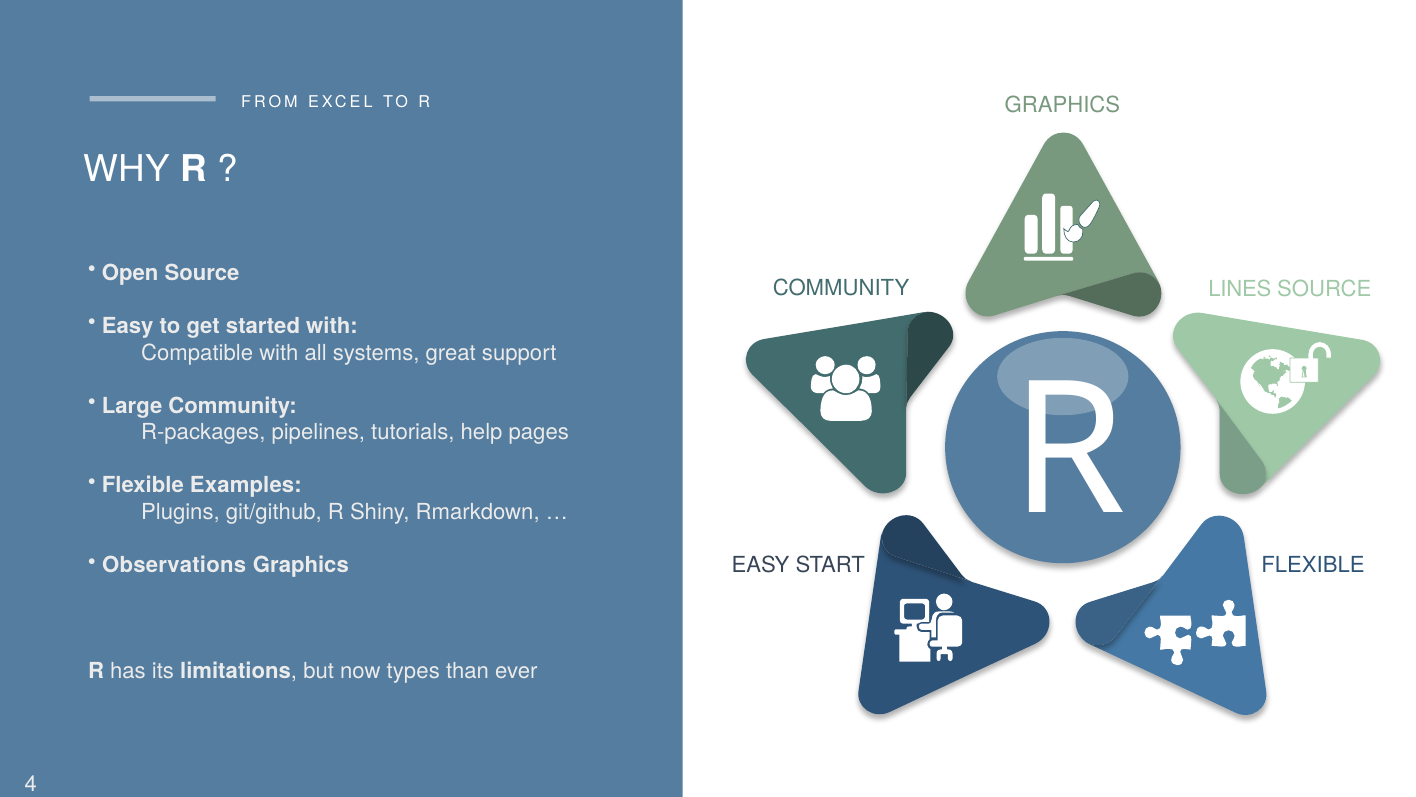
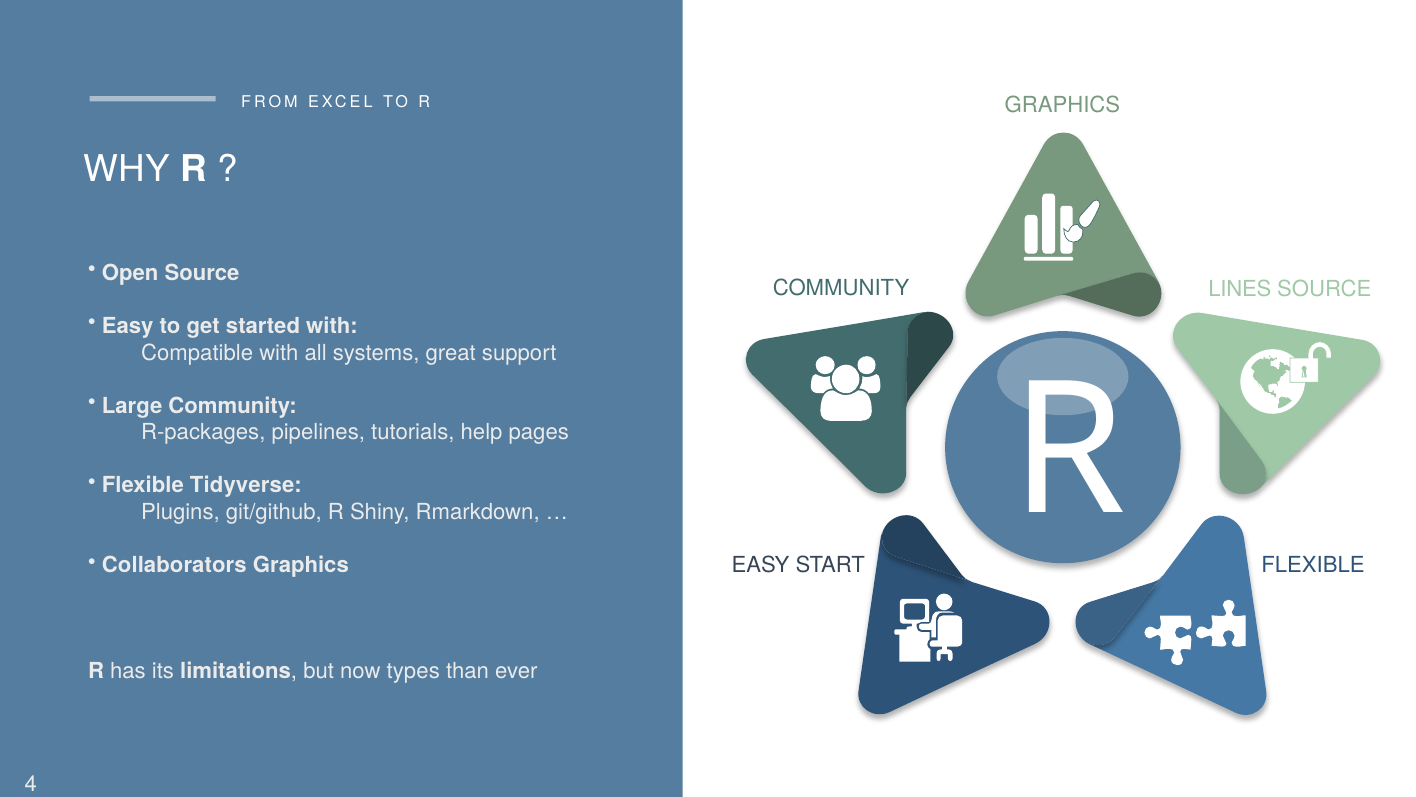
Examples: Examples -> Tidyverse (246, 486)
Observations: Observations -> Collaborators (174, 565)
